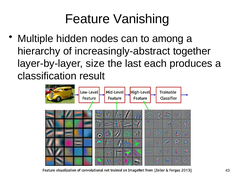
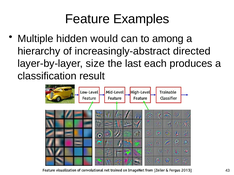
Vanishing: Vanishing -> Examples (141, 19)
nodes: nodes -> would (104, 39)
together: together -> directed (192, 51)
